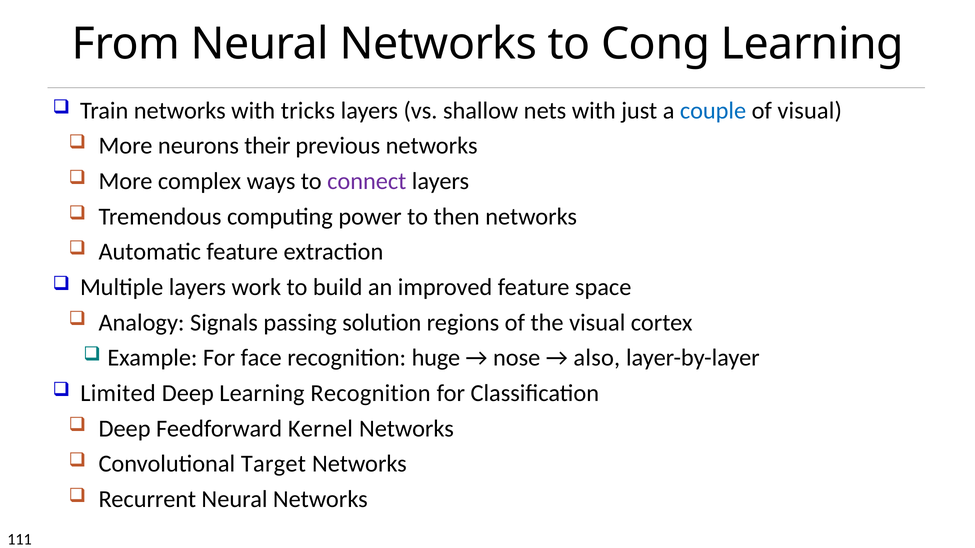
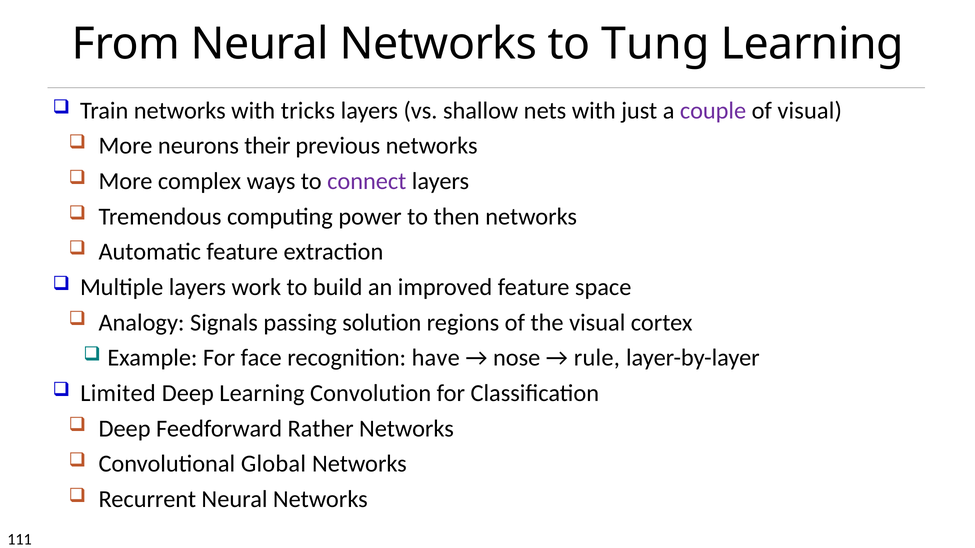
Cong: Cong -> Tung (655, 44)
couple colour: blue -> purple (713, 111)
huge: huge -> have (436, 358)
also: also -> rule (597, 358)
Learning Recognition: Recognition -> Convolution (371, 394)
Kernel: Kernel -> Rather (321, 429)
Target: Target -> Global (273, 464)
